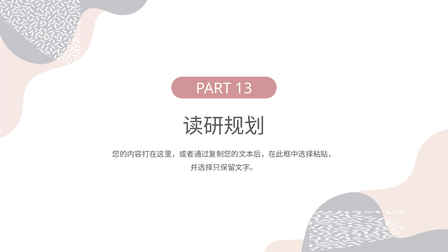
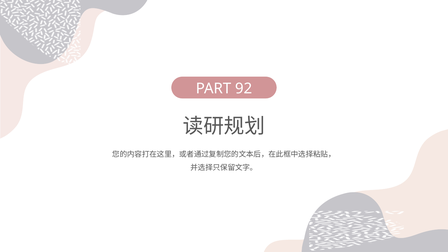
13: 13 -> 92 (244, 88)
